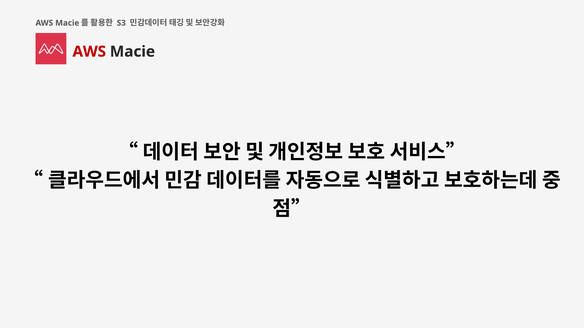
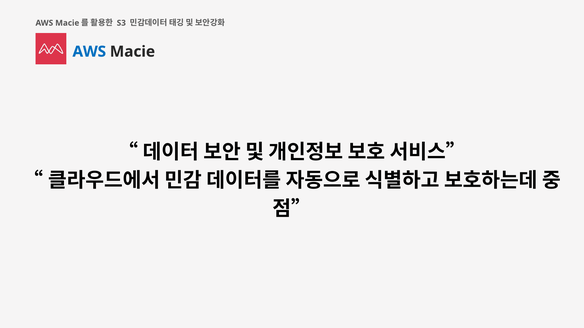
AWS colour: red -> blue (89, 52)
